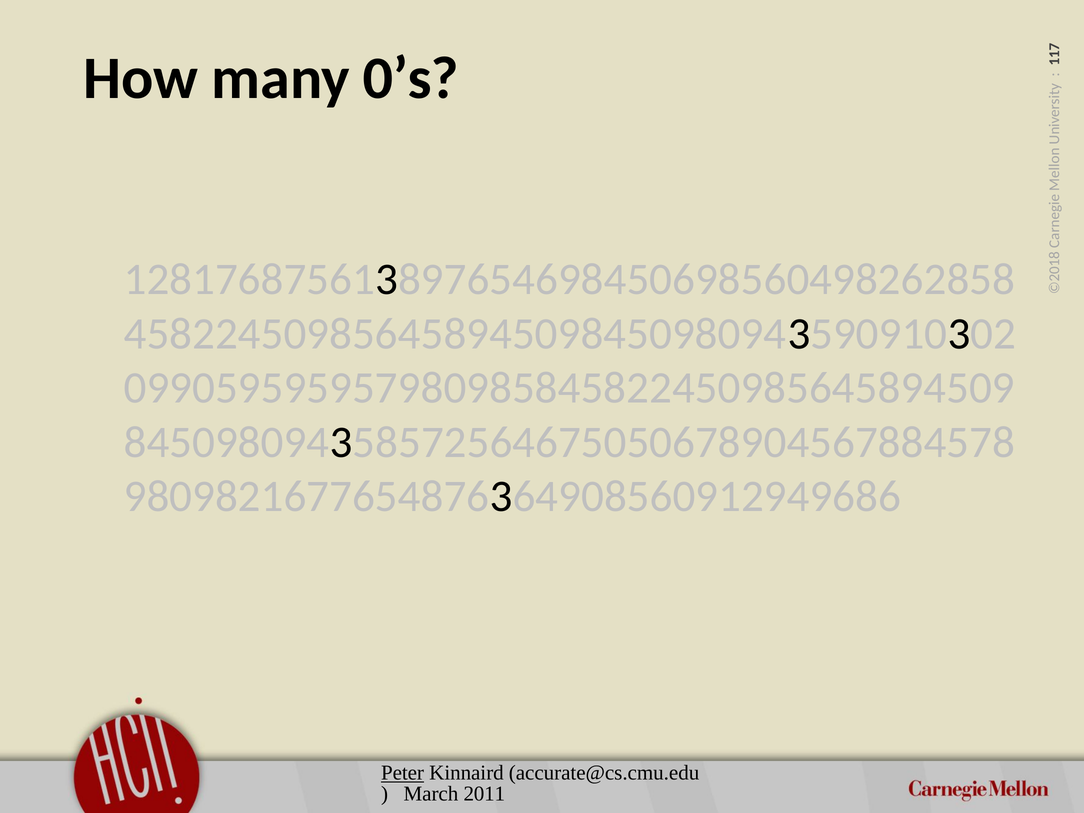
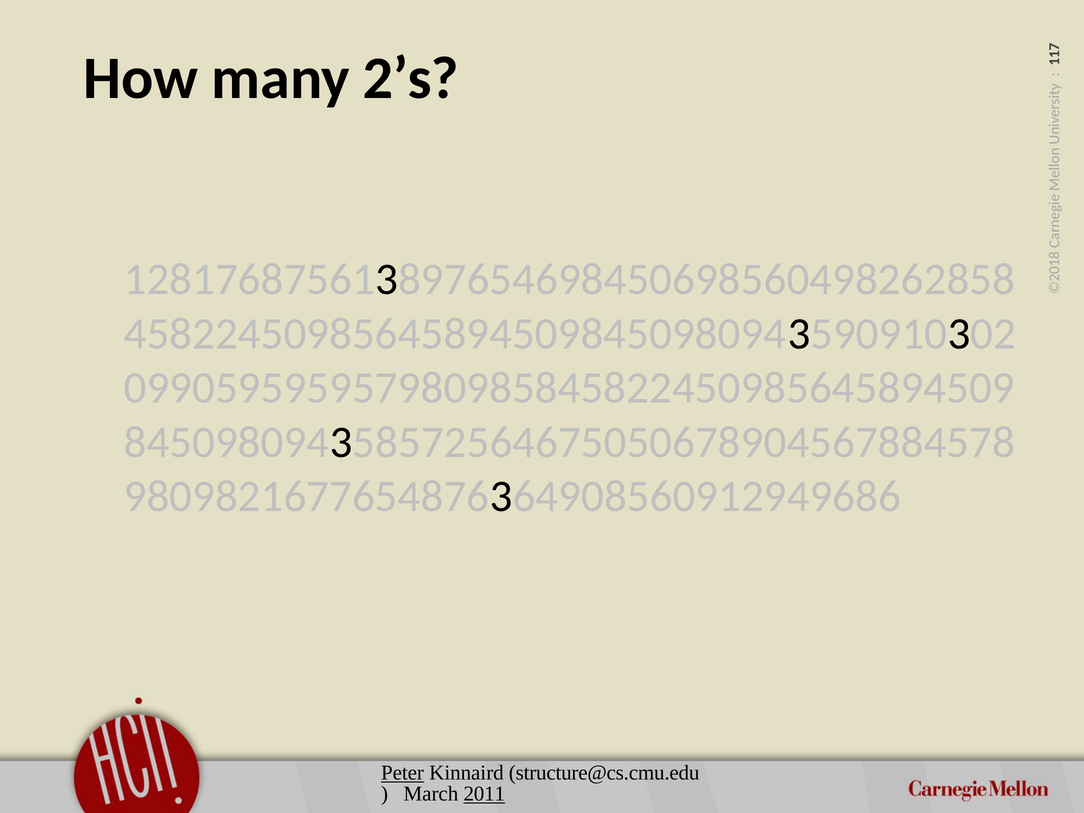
0’s: 0’s -> 2’s (411, 78)
accurate@cs.cmu.edu: accurate@cs.cmu.edu -> structure@cs.cmu.edu (604, 773)
2011 underline: none -> present (484, 794)
